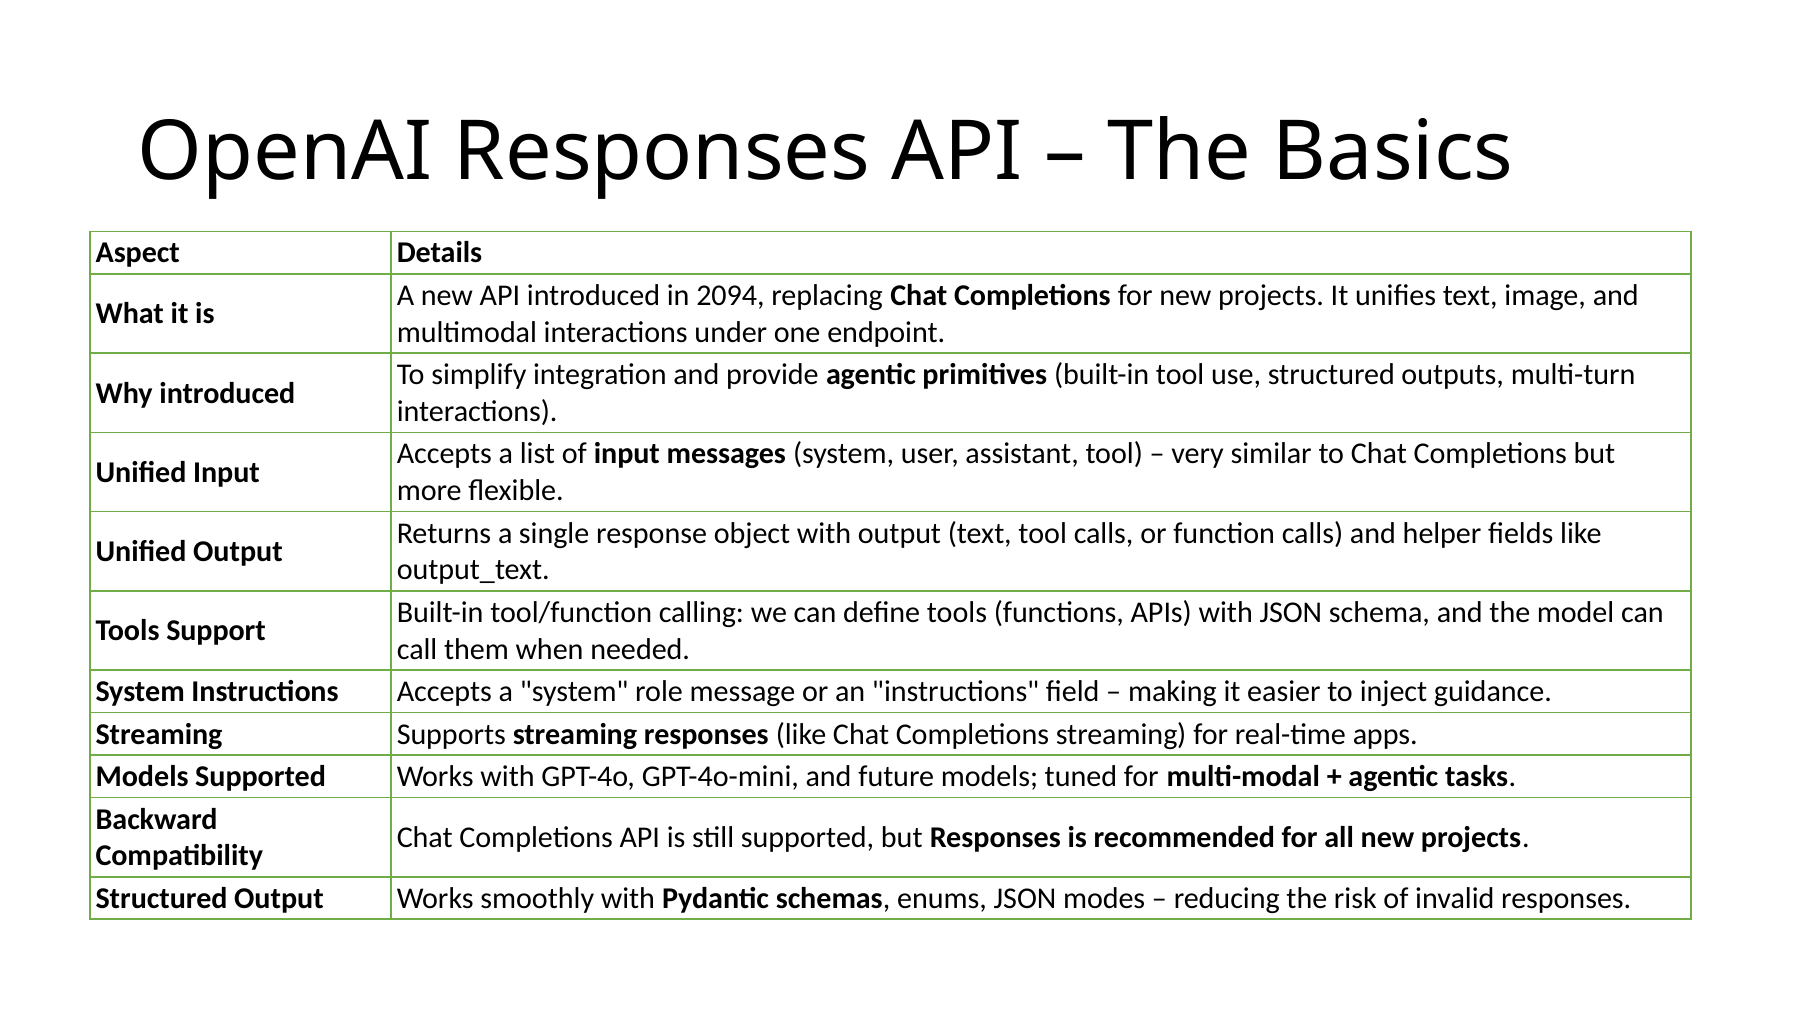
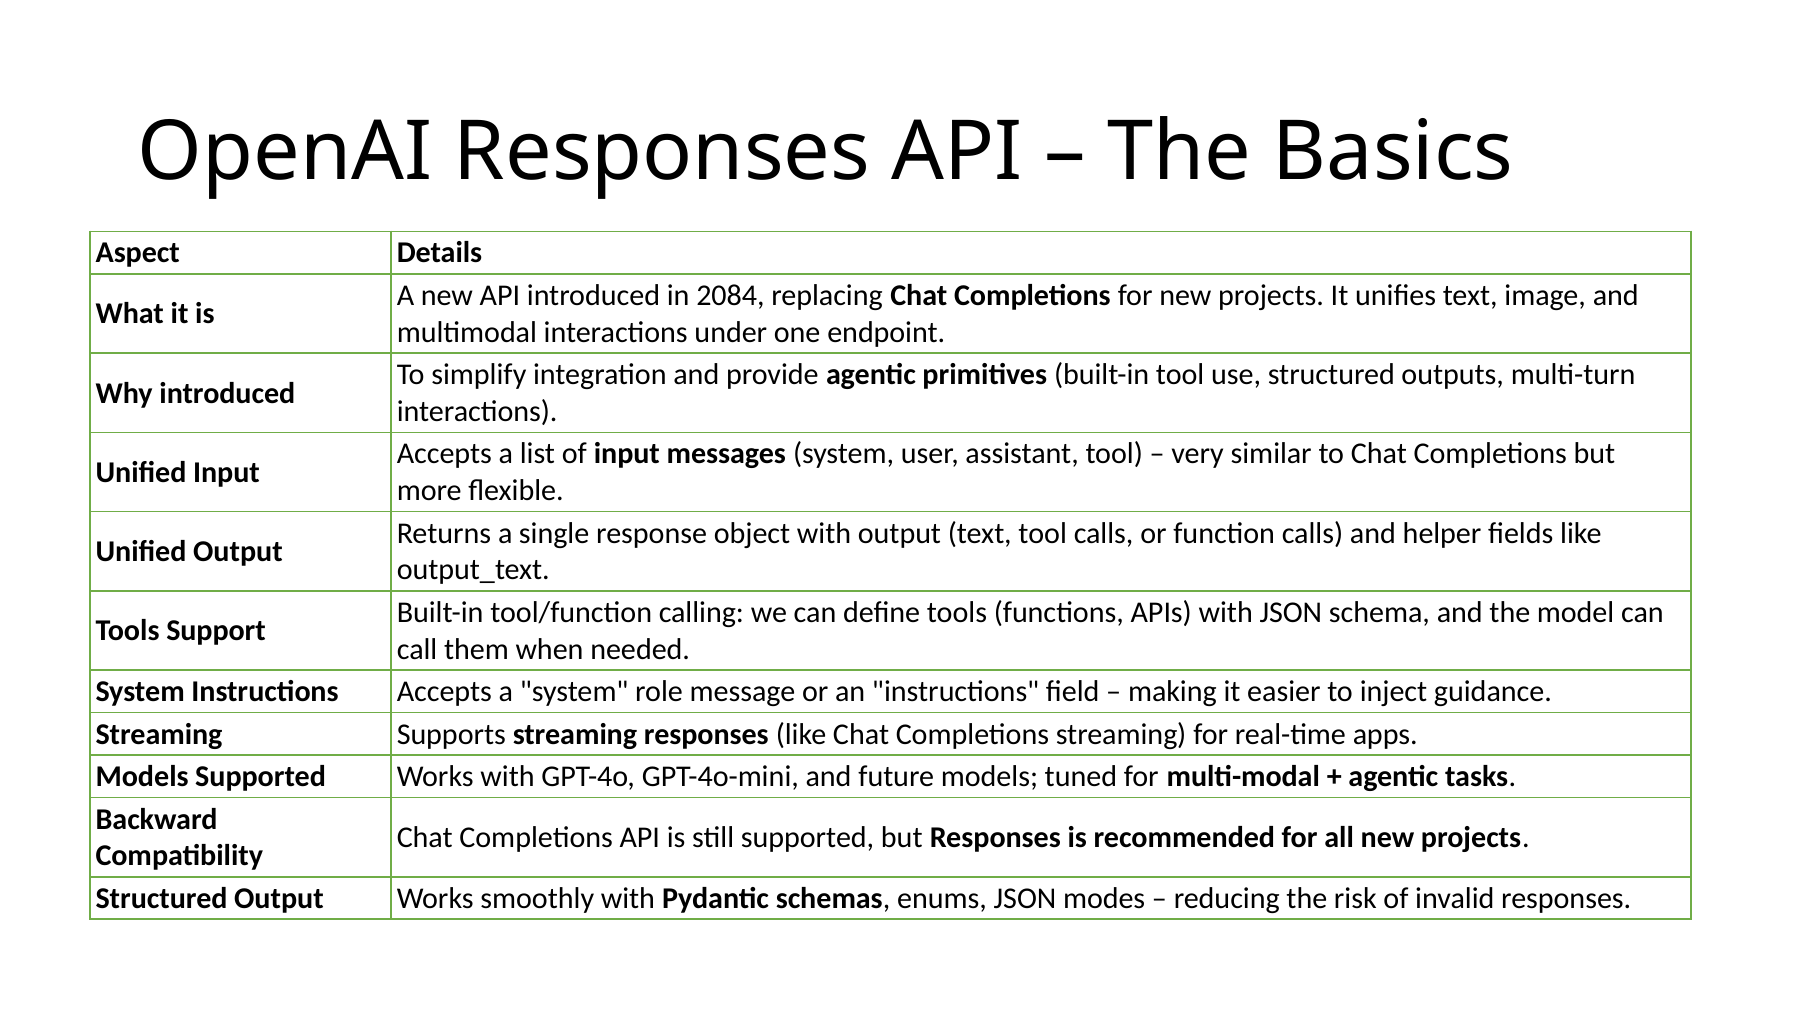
2094: 2094 -> 2084 (730, 295)
